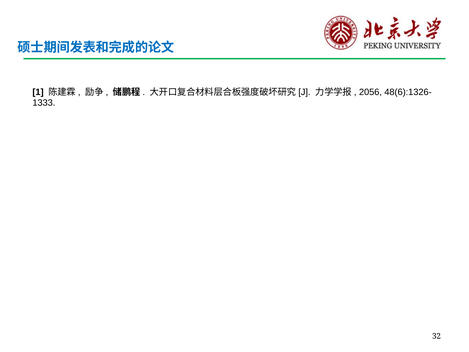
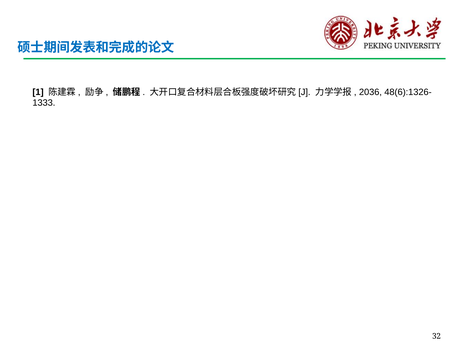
2056: 2056 -> 2036 (370, 92)
